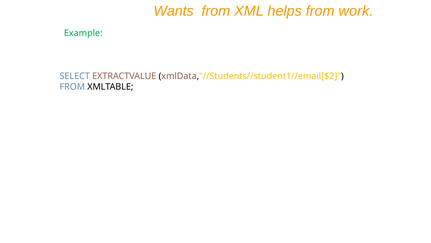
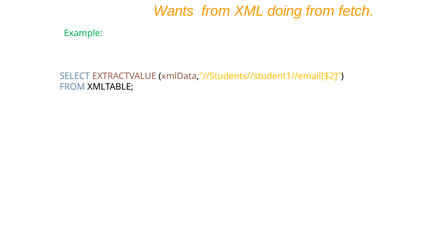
helps: helps -> doing (285, 11)
work: work -> fetch (356, 11)
